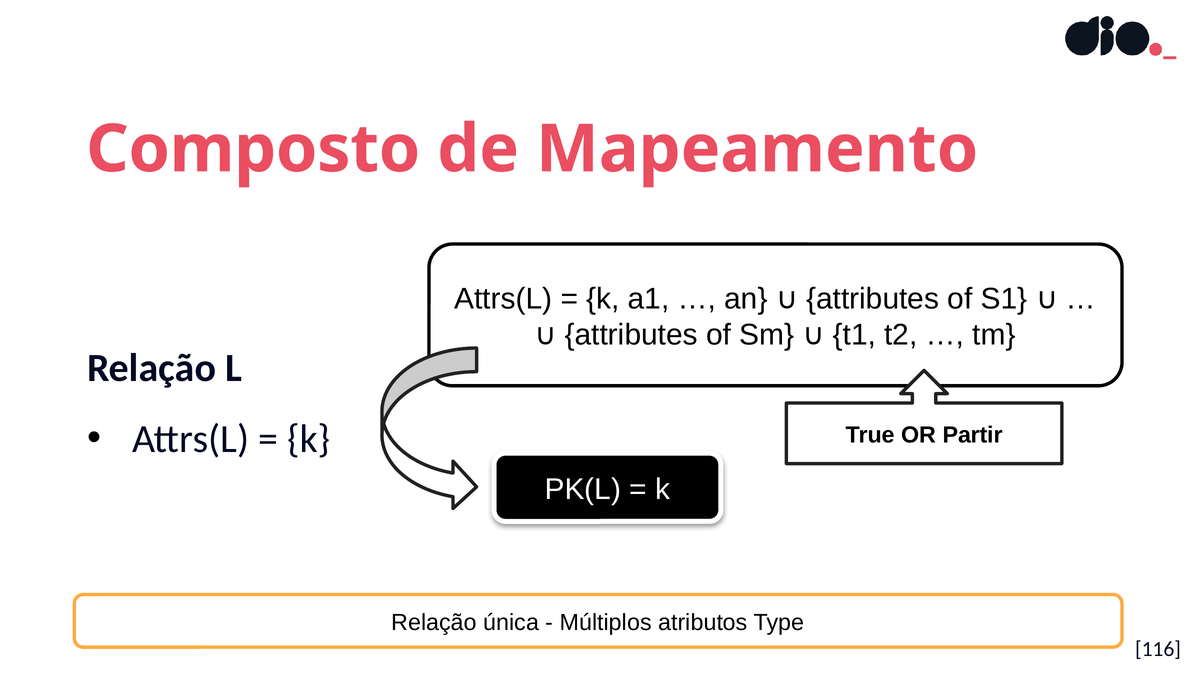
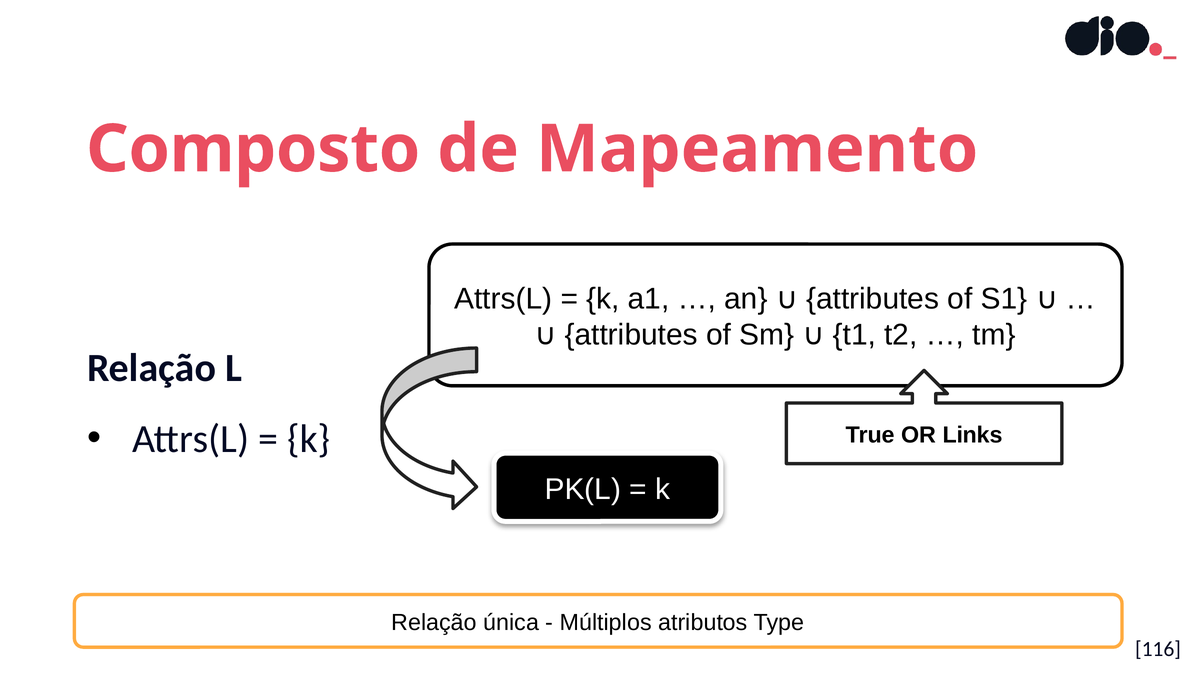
Partir: Partir -> Links (973, 435)
